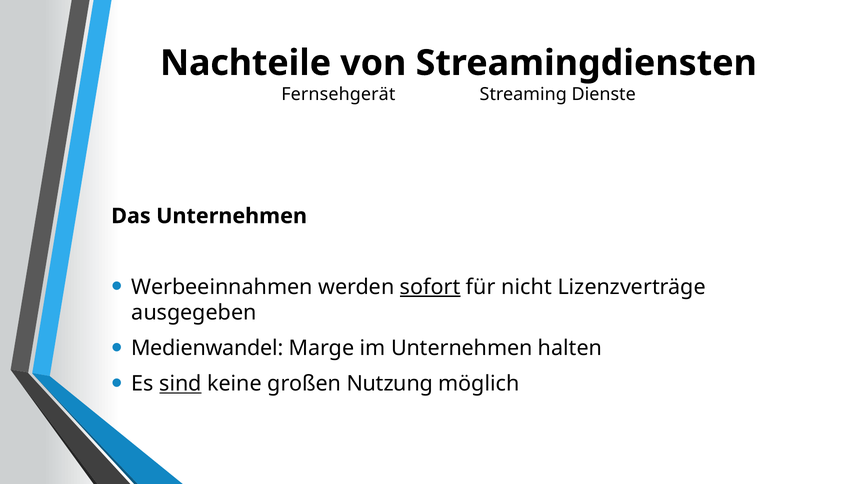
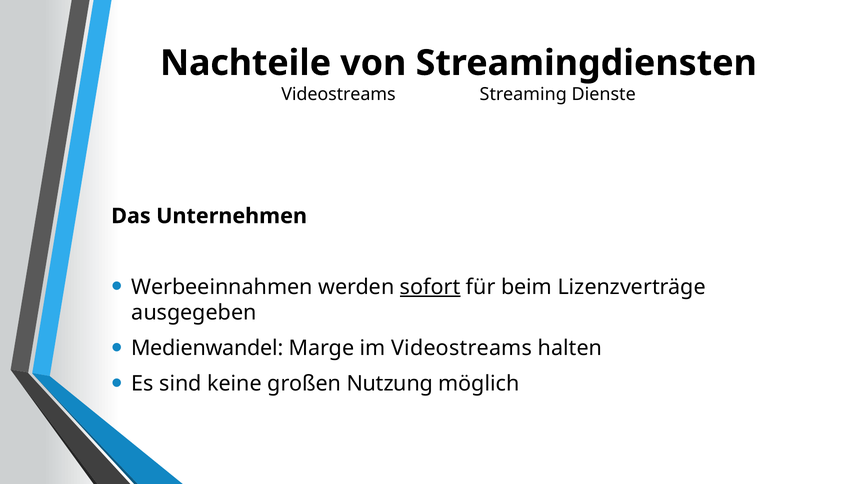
Fernsehgerät: Fernsehgerät -> Videostreams (338, 94)
nicht: nicht -> beim (527, 287)
im Unternehmen: Unternehmen -> Videostreams (462, 349)
sind underline: present -> none (181, 384)
